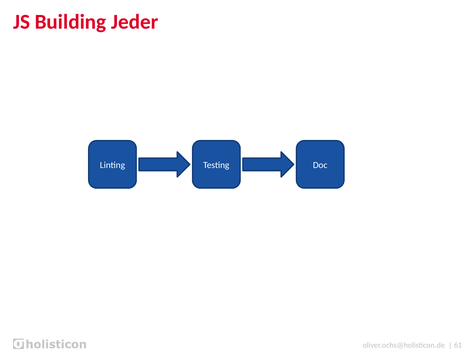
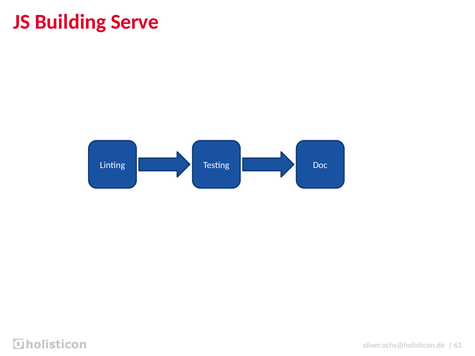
Jeder: Jeder -> Serve (135, 22)
